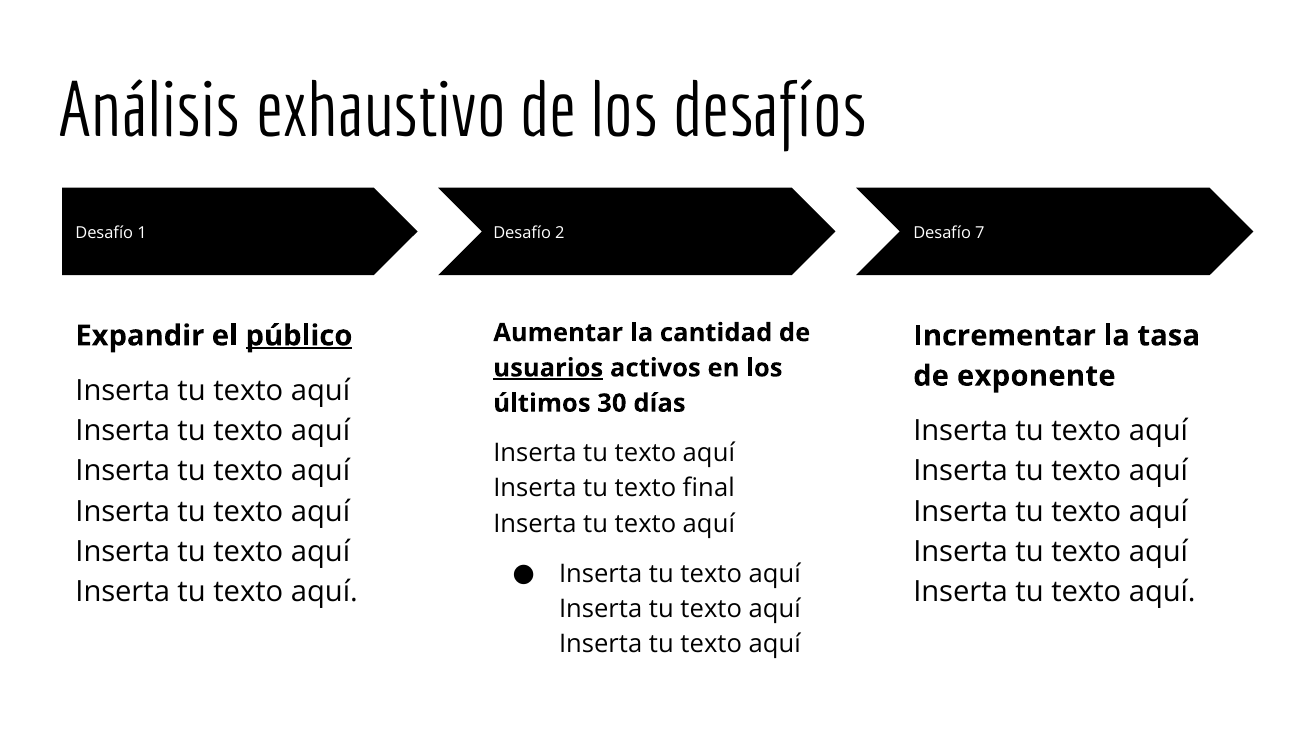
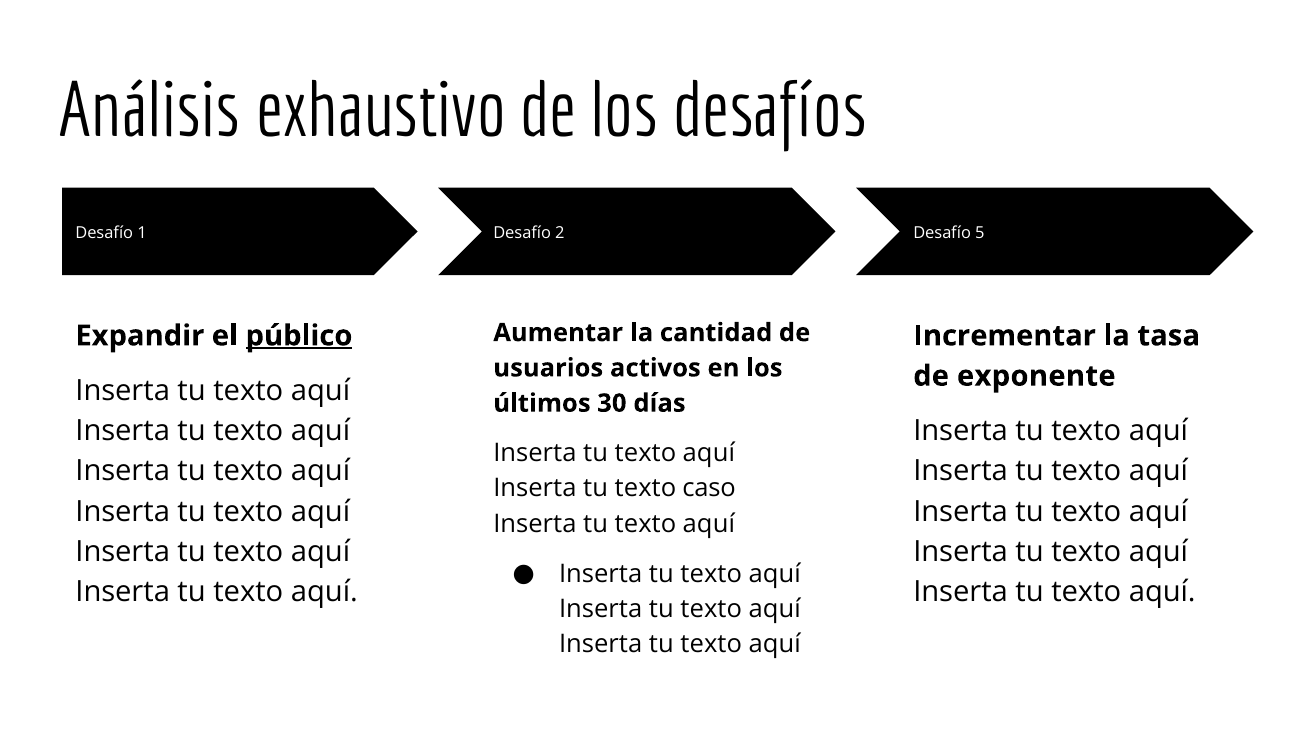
7: 7 -> 5 (980, 233)
usuarios underline: present -> none (548, 368)
final: final -> caso (709, 489)
